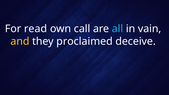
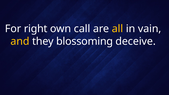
read: read -> right (36, 29)
all colour: light blue -> yellow (117, 29)
proclaimed: proclaimed -> blossoming (85, 41)
